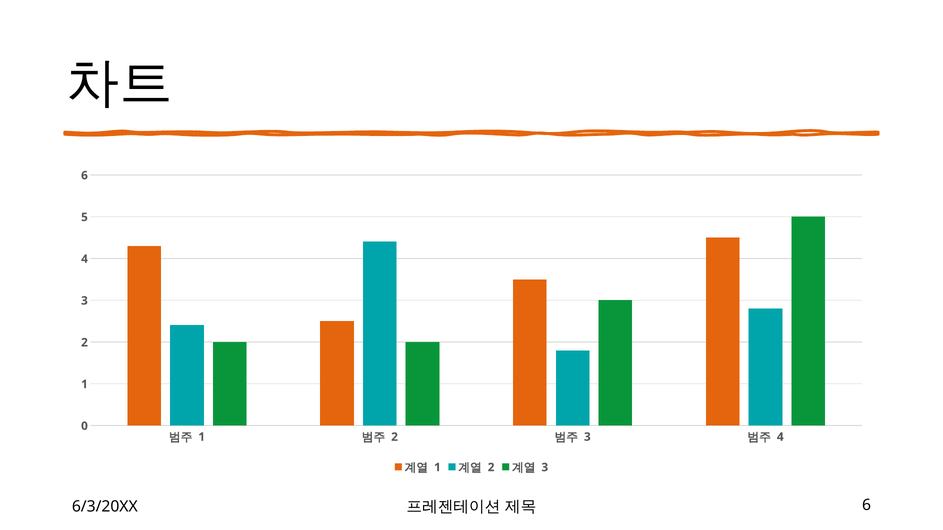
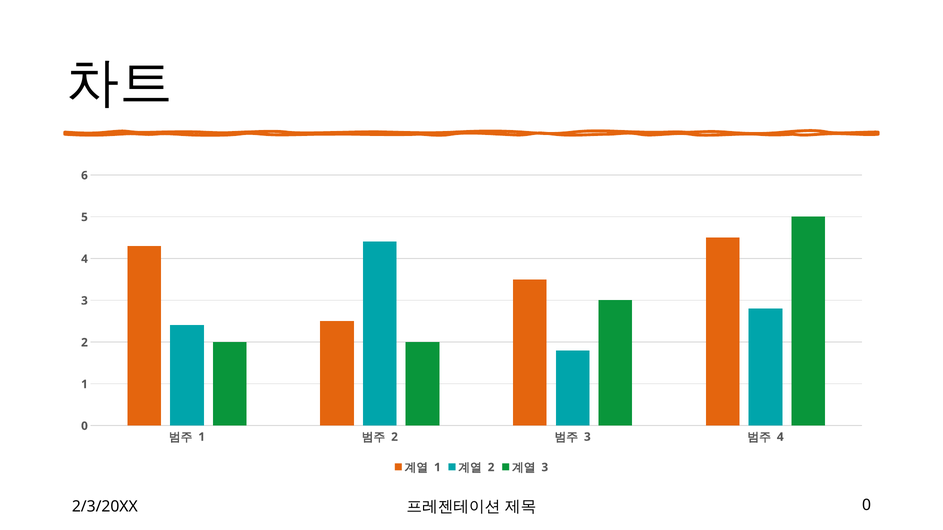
6/3/20XX: 6/3/20XX -> 2/3/20XX (105, 507)
6: 6 -> 0 (867, 506)
